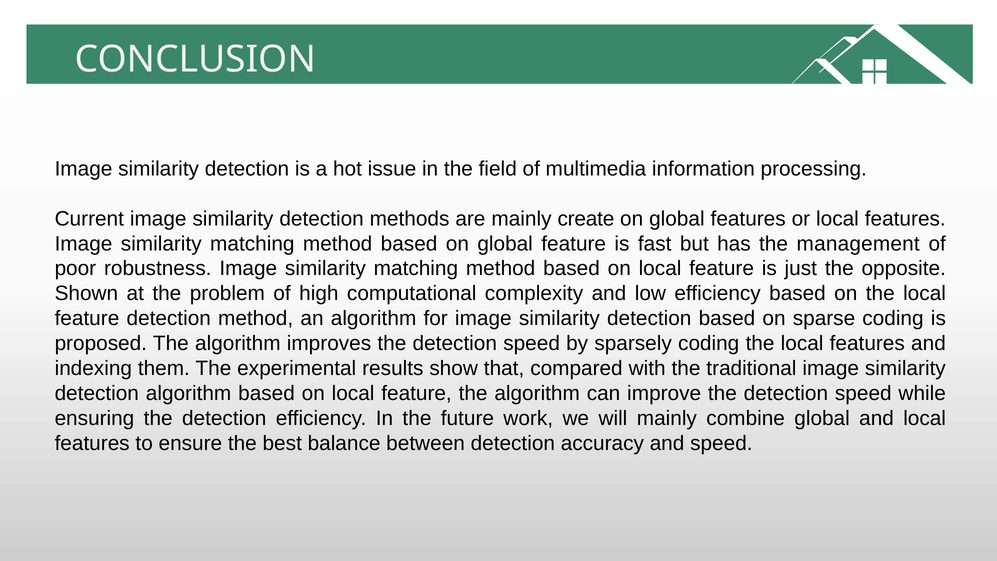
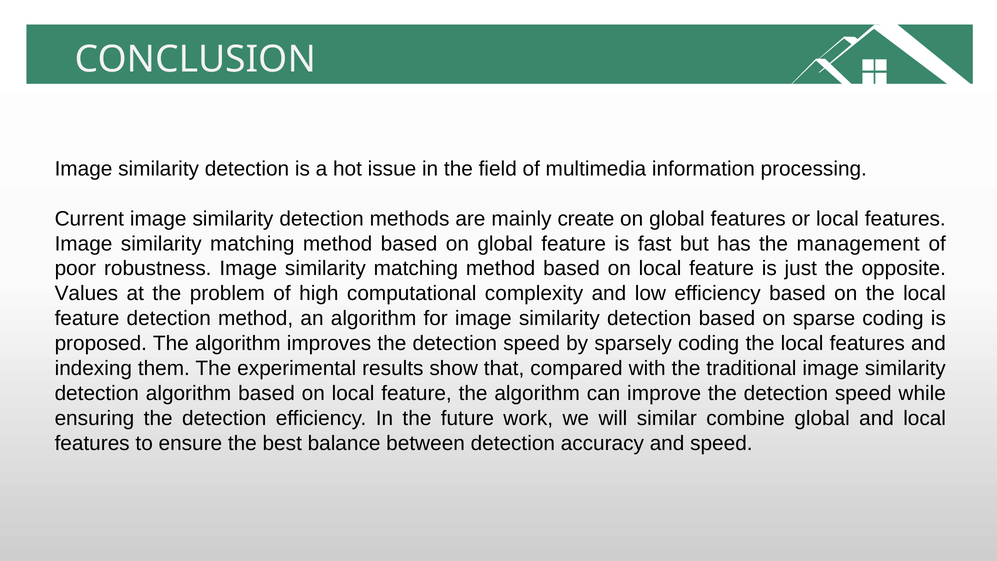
Shown: Shown -> Values (86, 293)
will mainly: mainly -> similar (667, 418)
